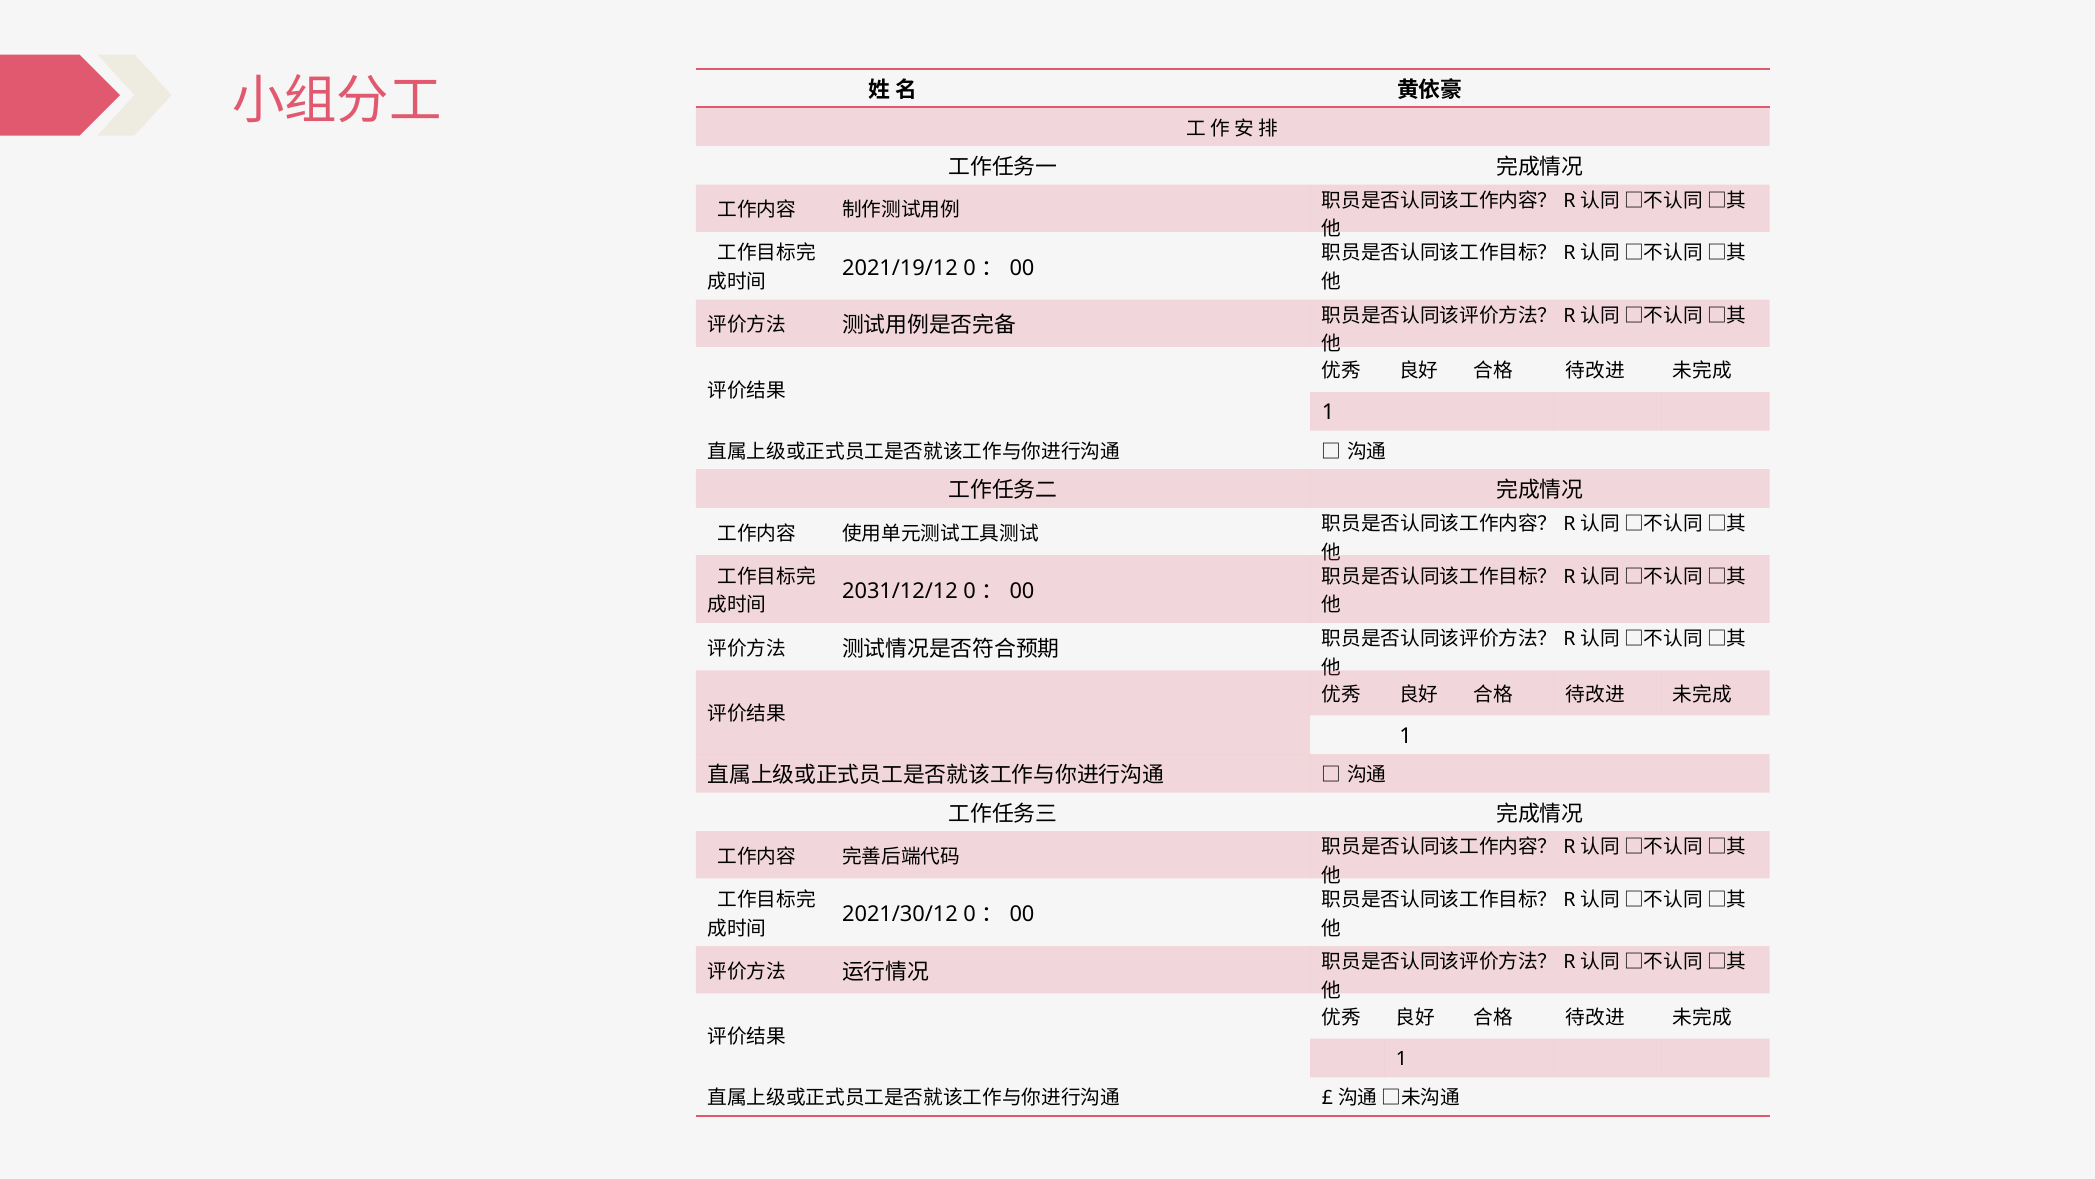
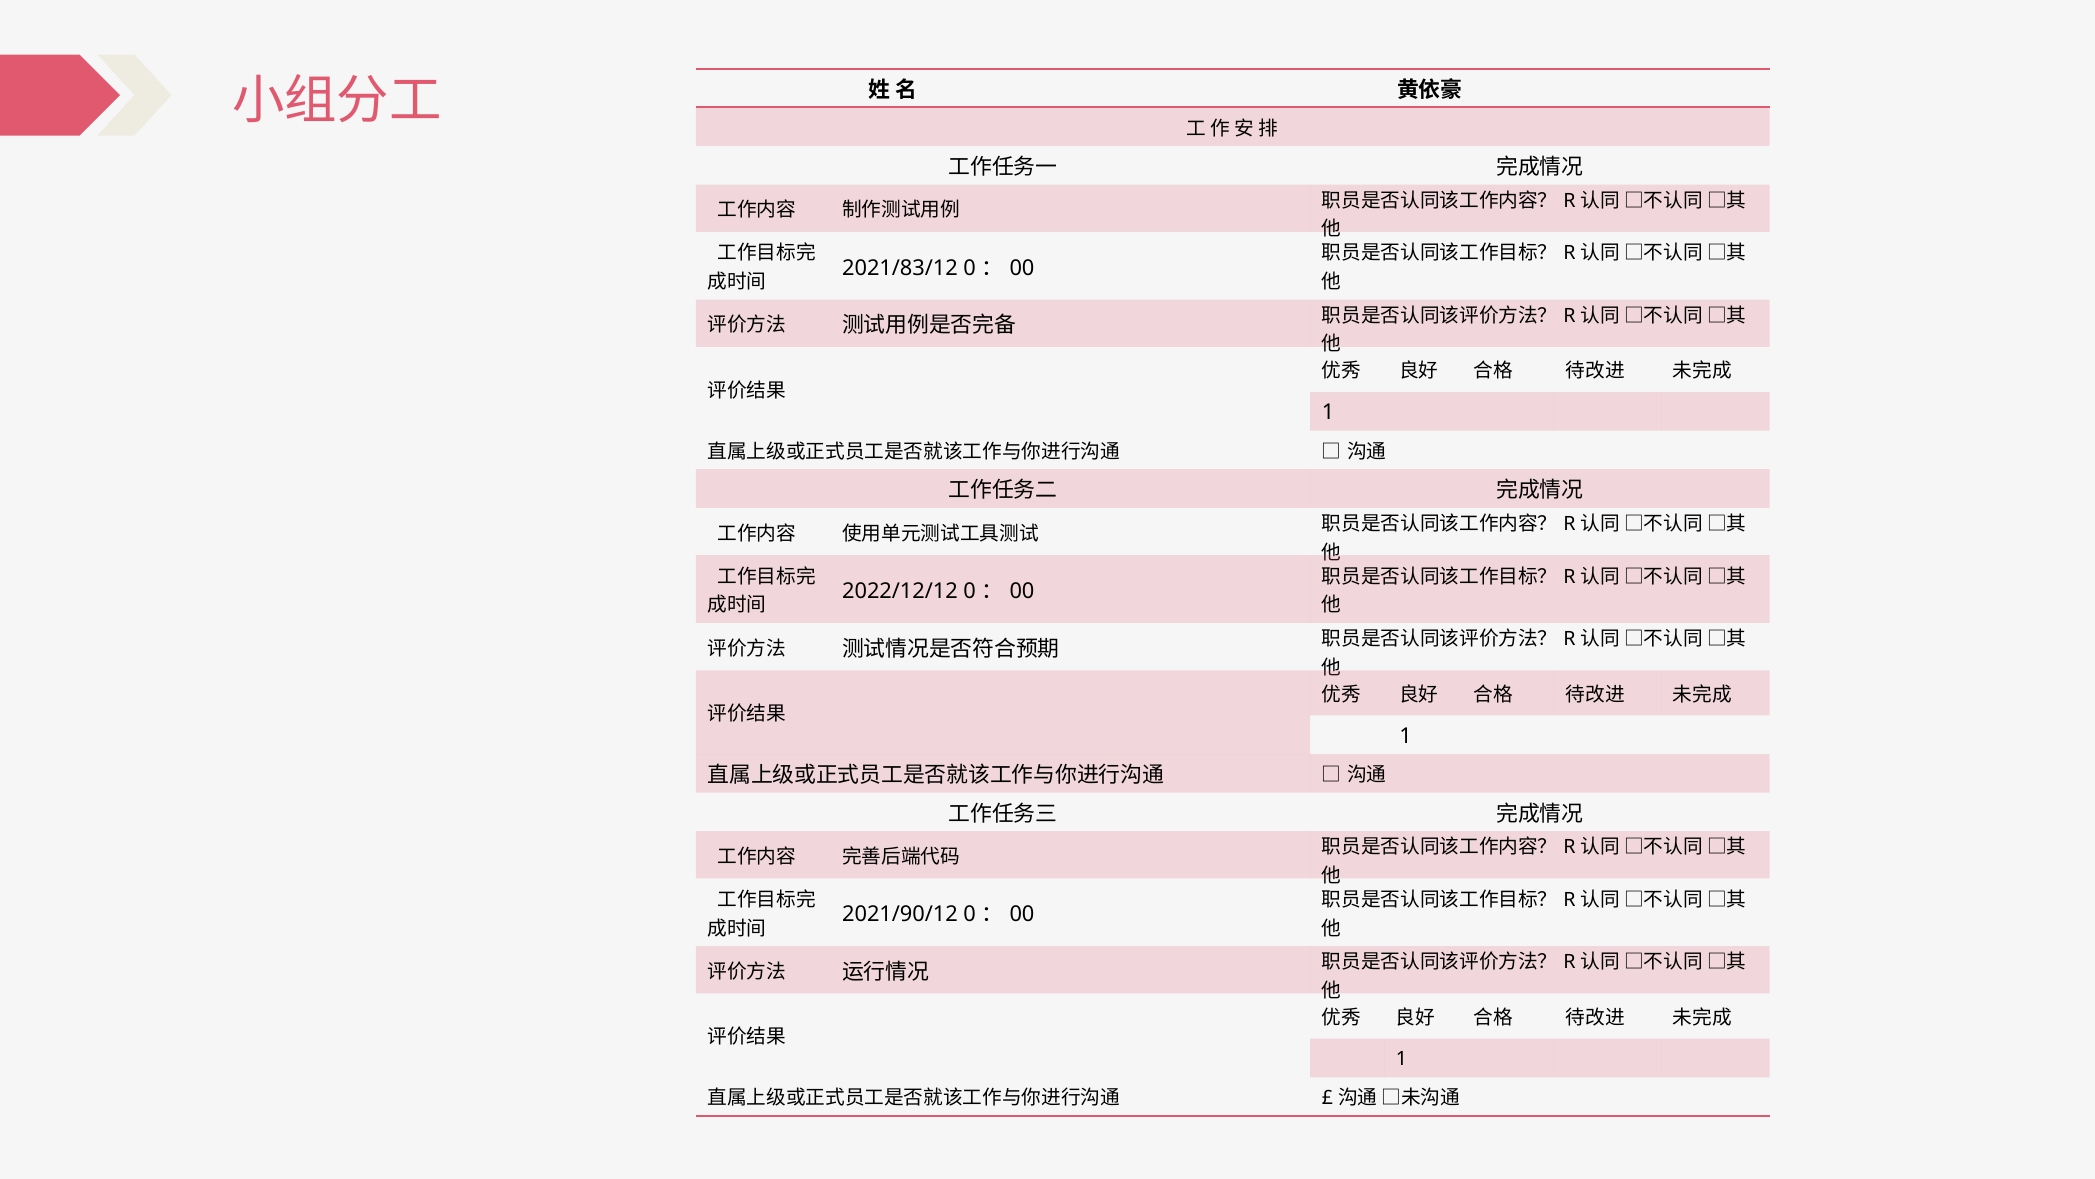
2021/19/12: 2021/19/12 -> 2021/83/12 (900, 268)
2031/12/12: 2031/12/12 -> 2022/12/12 (900, 591)
2021/30/12: 2021/30/12 -> 2021/90/12 (900, 914)
